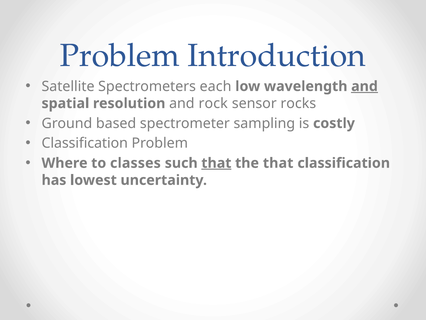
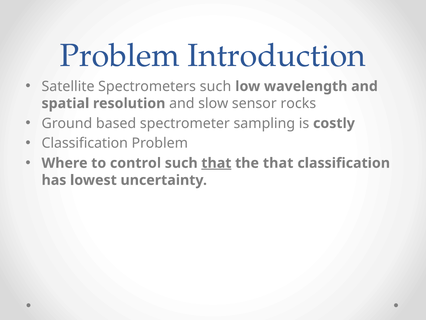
Spectrometers each: each -> such (216, 86)
and underline: present -> none (365, 86)
rock: rock -> slow (213, 103)
classes: classes -> control (135, 163)
